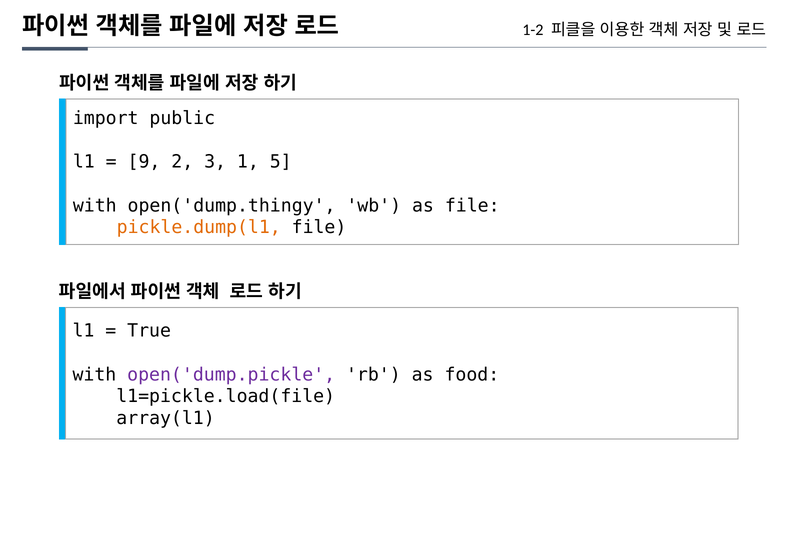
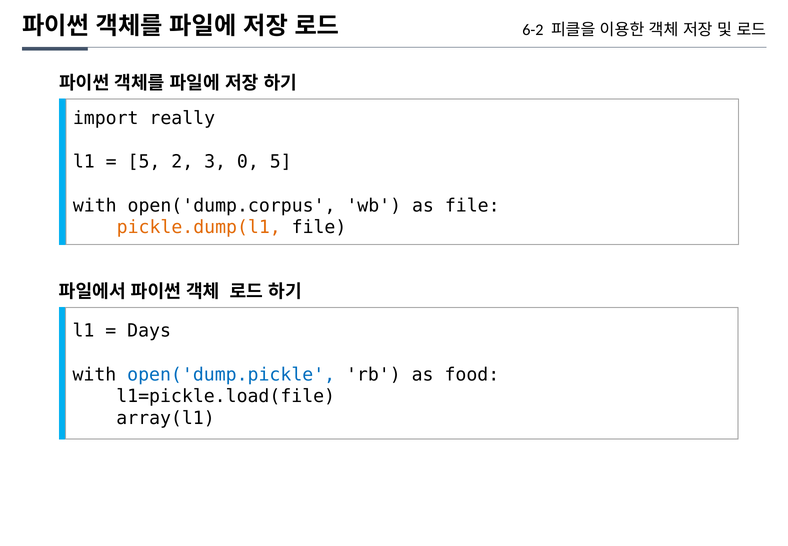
1-2: 1-2 -> 6-2 (533, 30)
public: public -> really (182, 118)
9: 9 -> 5 (144, 162)
1: 1 -> 0 (248, 162)
open('dump.thingy: open('dump.thingy -> open('dump.corpus (232, 205)
True: True -> Days (149, 331)
open('dump.pickle colour: purple -> blue (231, 374)
